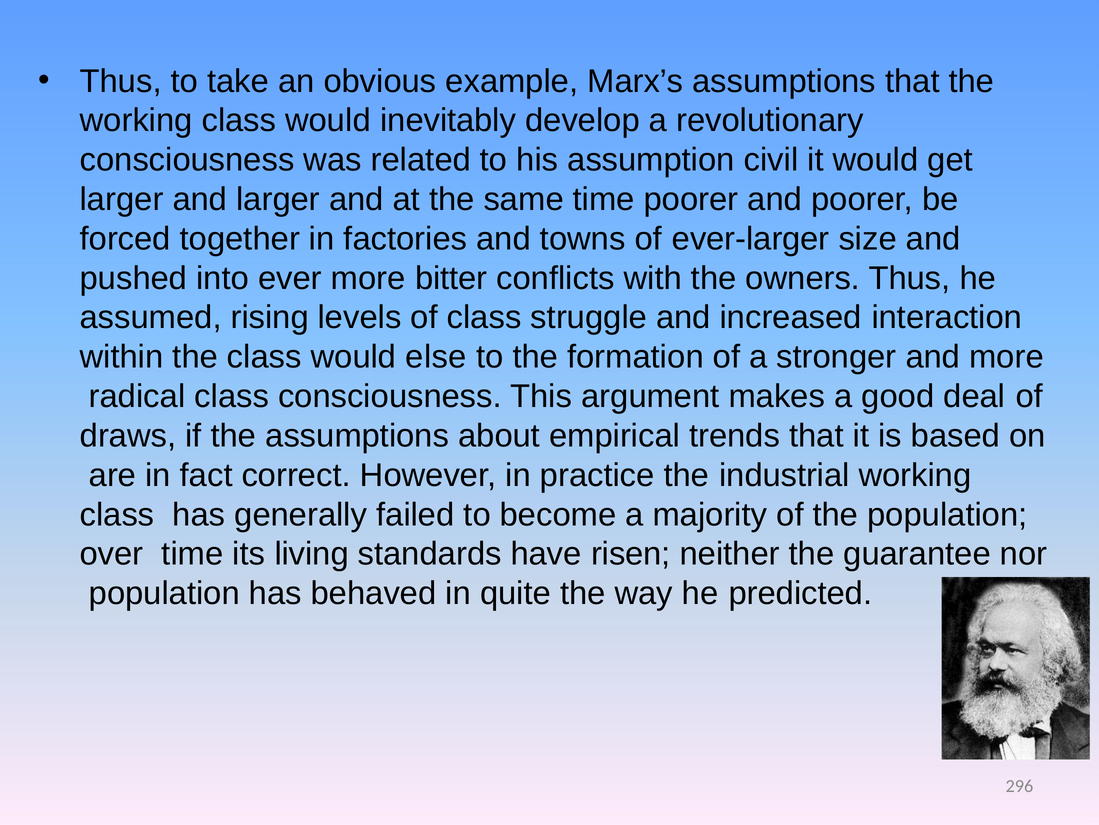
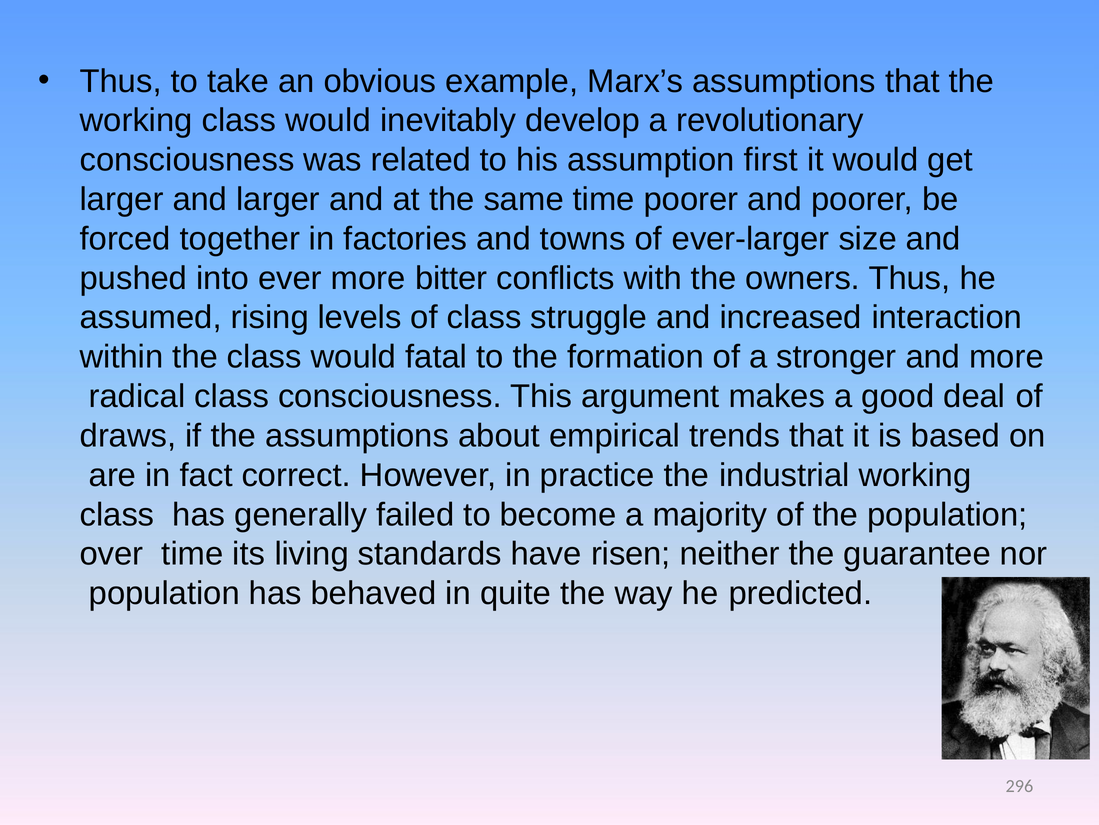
civil: civil -> first (771, 160)
else: else -> fatal (436, 357)
